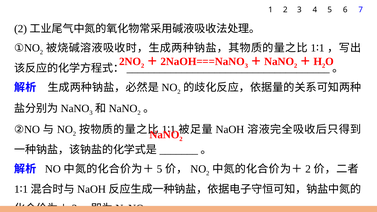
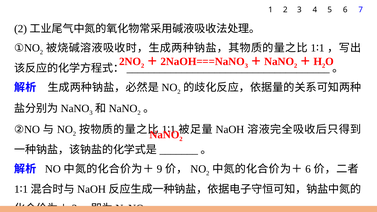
5: 5 -> 9 (159, 169)
2: 2 -> 6 (308, 169)
